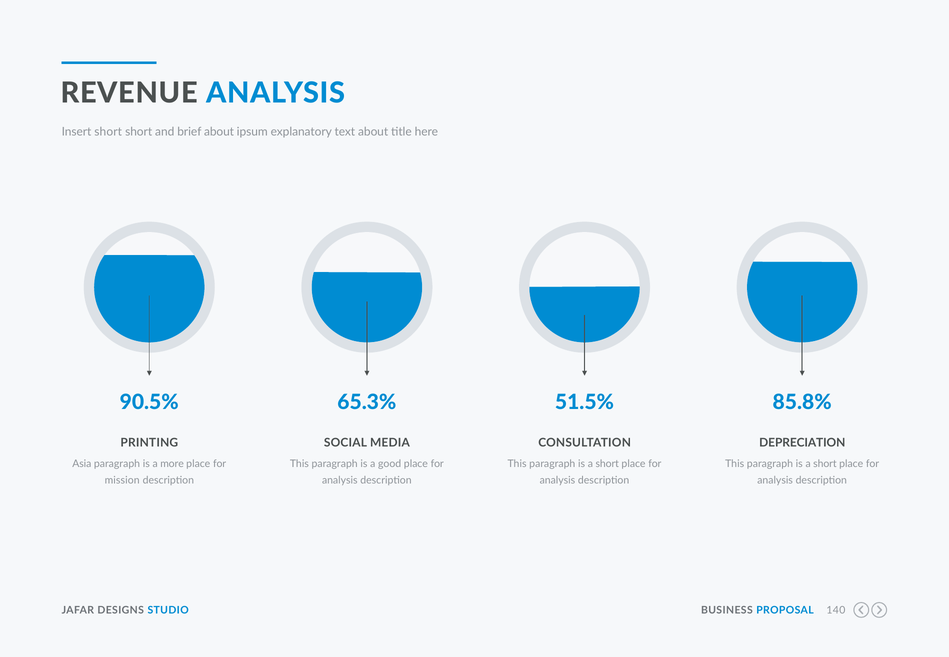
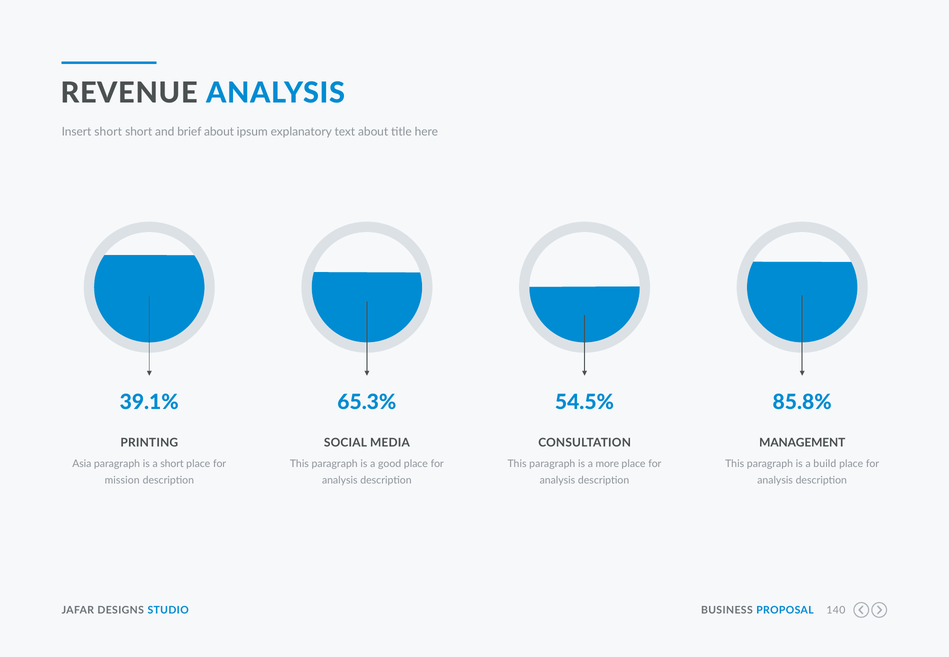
90.5%: 90.5% -> 39.1% (149, 402)
51.5%: 51.5% -> 54.5% (584, 402)
DEPRECIATION: DEPRECIATION -> MANAGEMENT (802, 443)
a more: more -> short (172, 464)
short: short -> more (607, 464)
short: short -> build (825, 464)
